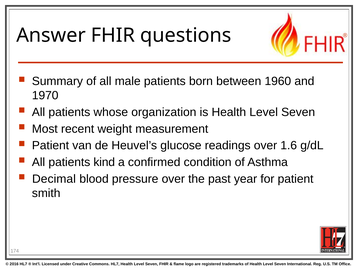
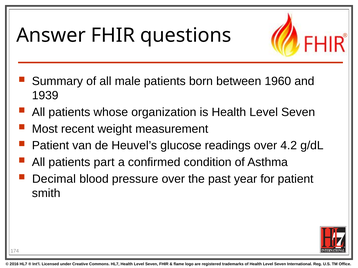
1970: 1970 -> 1939 (45, 96)
1.6: 1.6 -> 4.2 (289, 146)
kind: kind -> part (104, 163)
